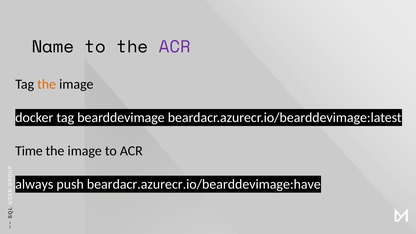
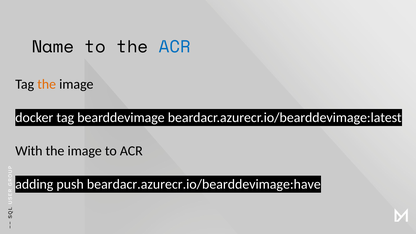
ACR colour: purple -> blue (175, 47)
Time: Time -> With (29, 151)
always: always -> adding (34, 184)
